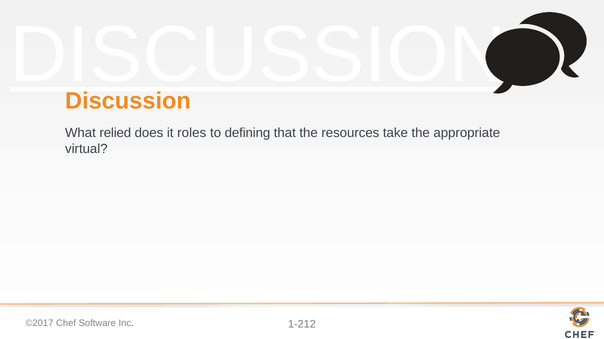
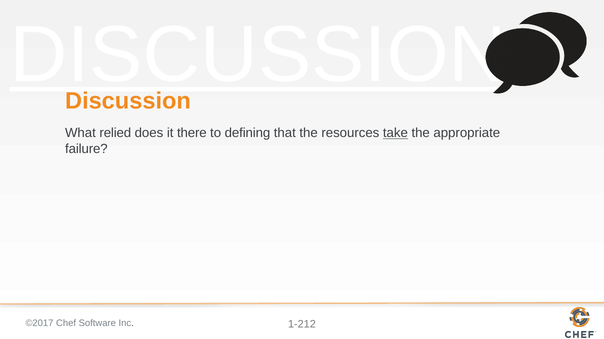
roles: roles -> there (192, 133)
take underline: none -> present (395, 133)
virtual: virtual -> failure (86, 149)
